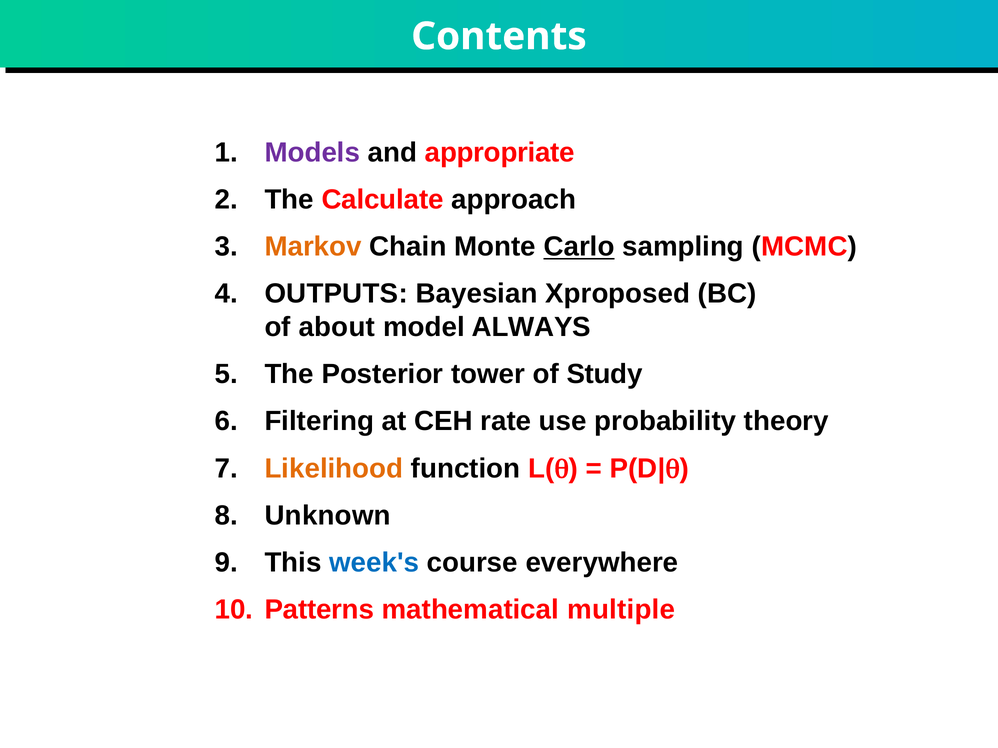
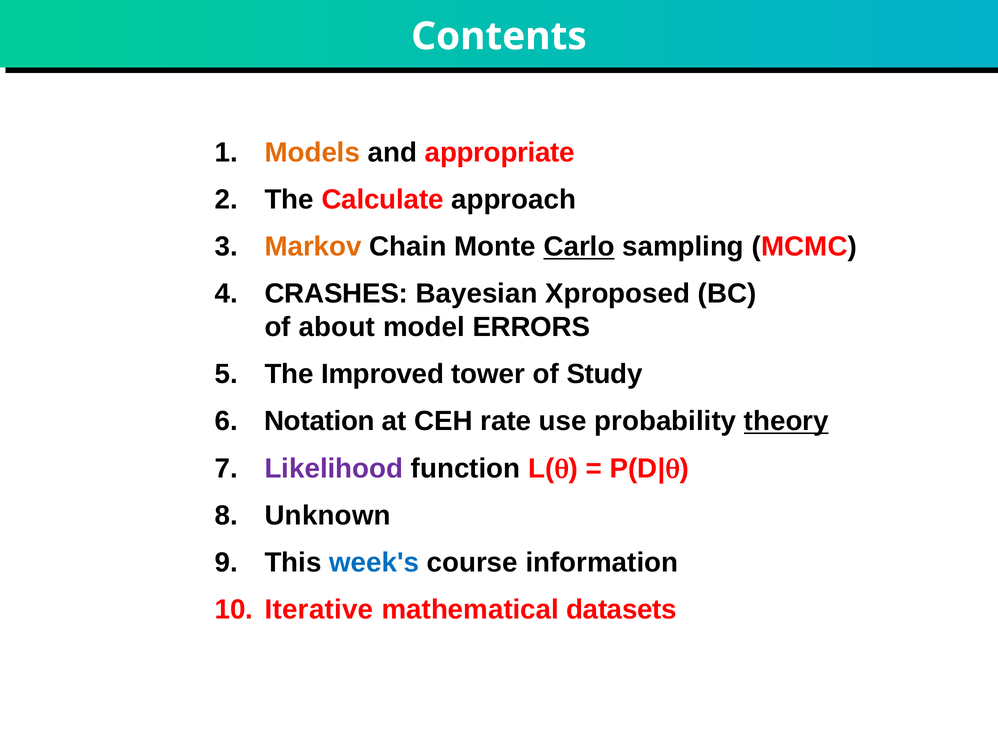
Models colour: purple -> orange (312, 153)
OUTPUTS: OUTPUTS -> CRASHES (336, 294)
ALWAYS: ALWAYS -> ERRORS (531, 327)
Posterior: Posterior -> Improved (383, 374)
Filtering: Filtering -> Notation (319, 422)
theory underline: none -> present (786, 422)
Likelihood colour: orange -> purple (334, 469)
everywhere: everywhere -> information (602, 563)
Patterns: Patterns -> Iterative (319, 610)
multiple: multiple -> datasets (621, 610)
